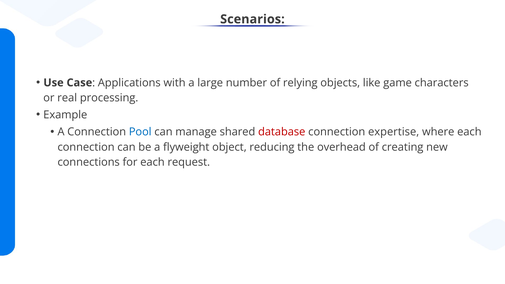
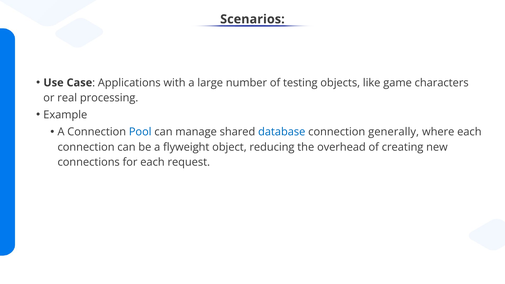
relying: relying -> testing (300, 83)
database colour: red -> blue (282, 132)
expertise: expertise -> generally (394, 132)
